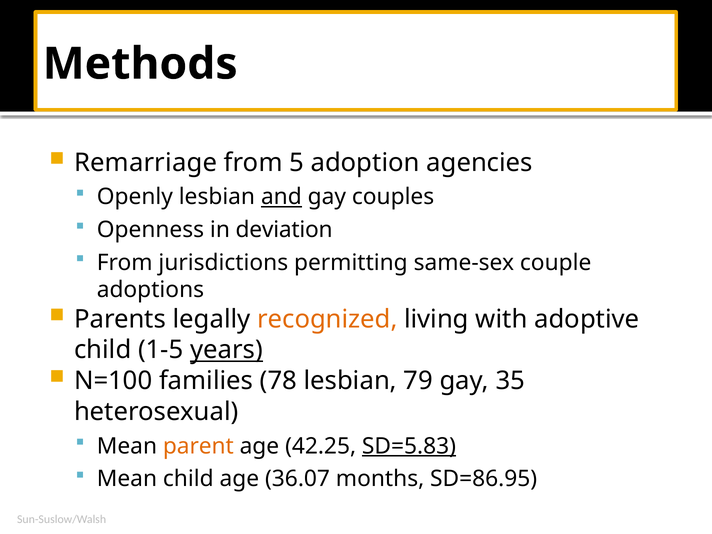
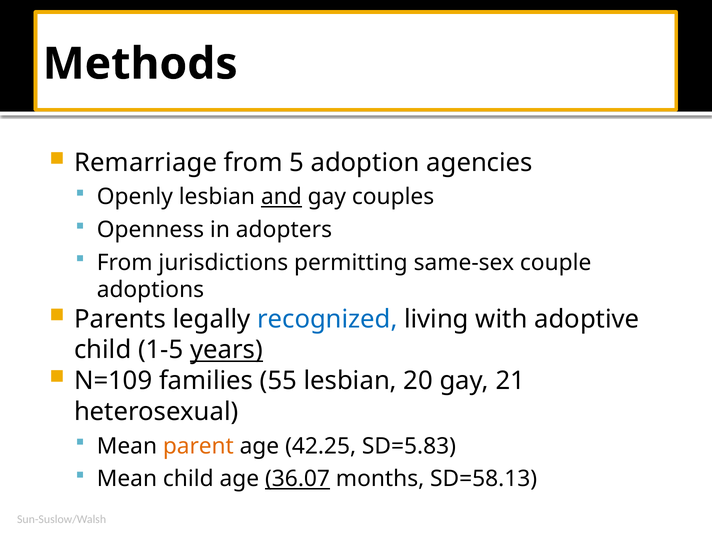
deviation: deviation -> adopters (284, 230)
recognized colour: orange -> blue (327, 319)
N=100: N=100 -> N=109 (113, 381)
78: 78 -> 55 (278, 381)
79: 79 -> 20 (418, 381)
35: 35 -> 21 (510, 381)
SD=5.83 underline: present -> none (409, 446)
36.07 underline: none -> present (298, 479)
SD=86.95: SD=86.95 -> SD=58.13 (484, 479)
